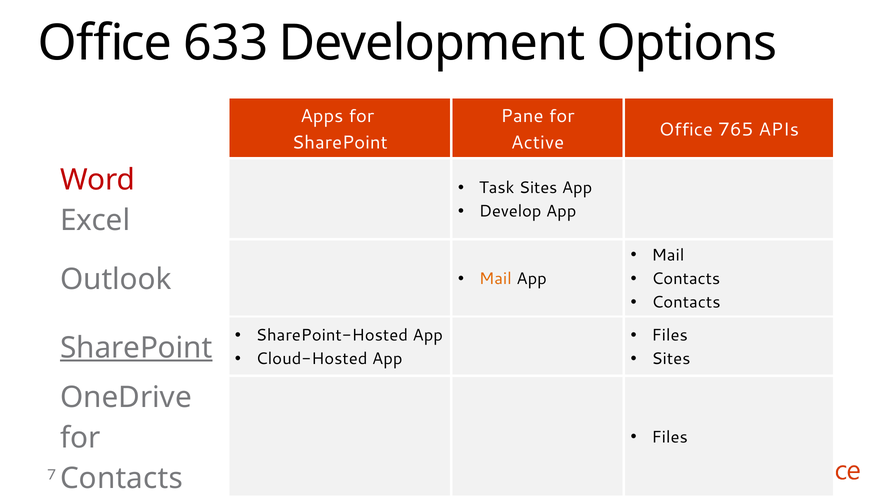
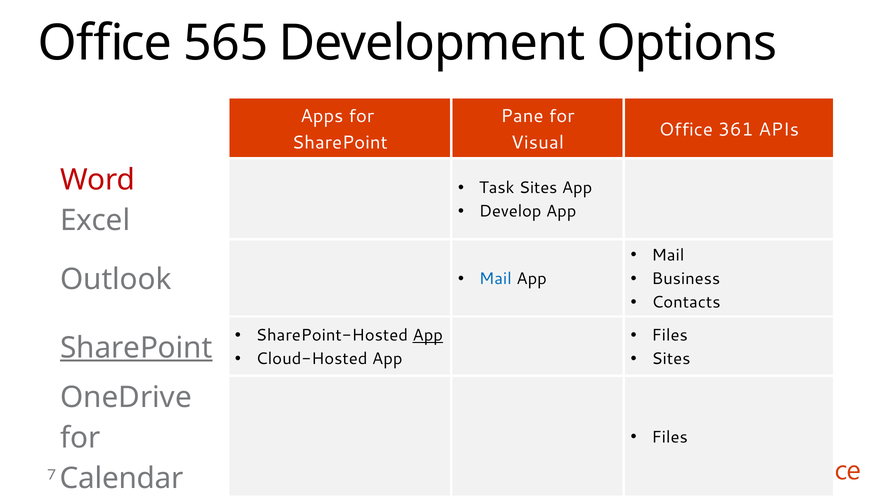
633: 633 -> 565 (226, 43)
765: 765 -> 361 (736, 130)
Active: Active -> Visual (538, 143)
Contacts: Contacts -> Business (686, 279)
Mail colour: orange -> blue (495, 279)
App underline: none -> present (428, 335)
Contacts: Contacts -> Calendar (122, 479)
